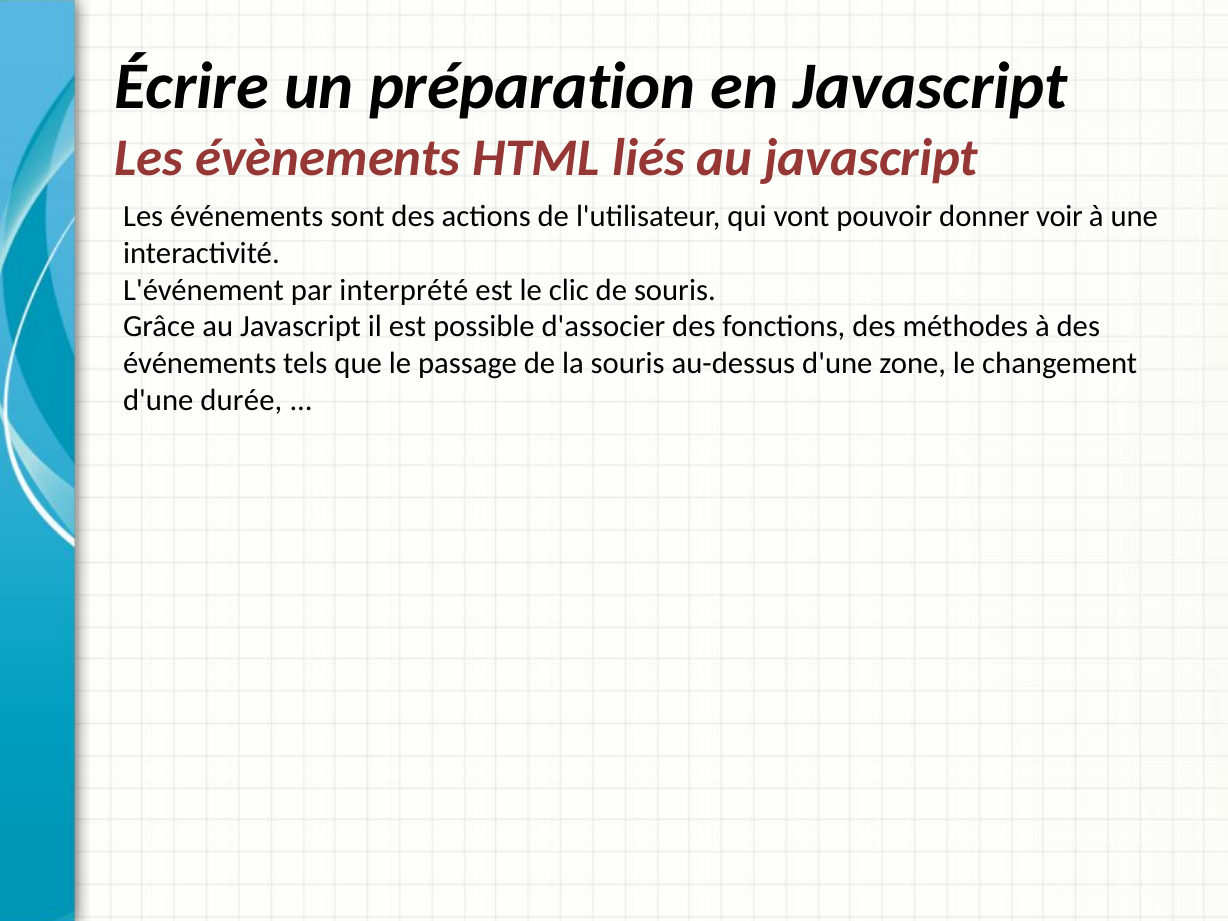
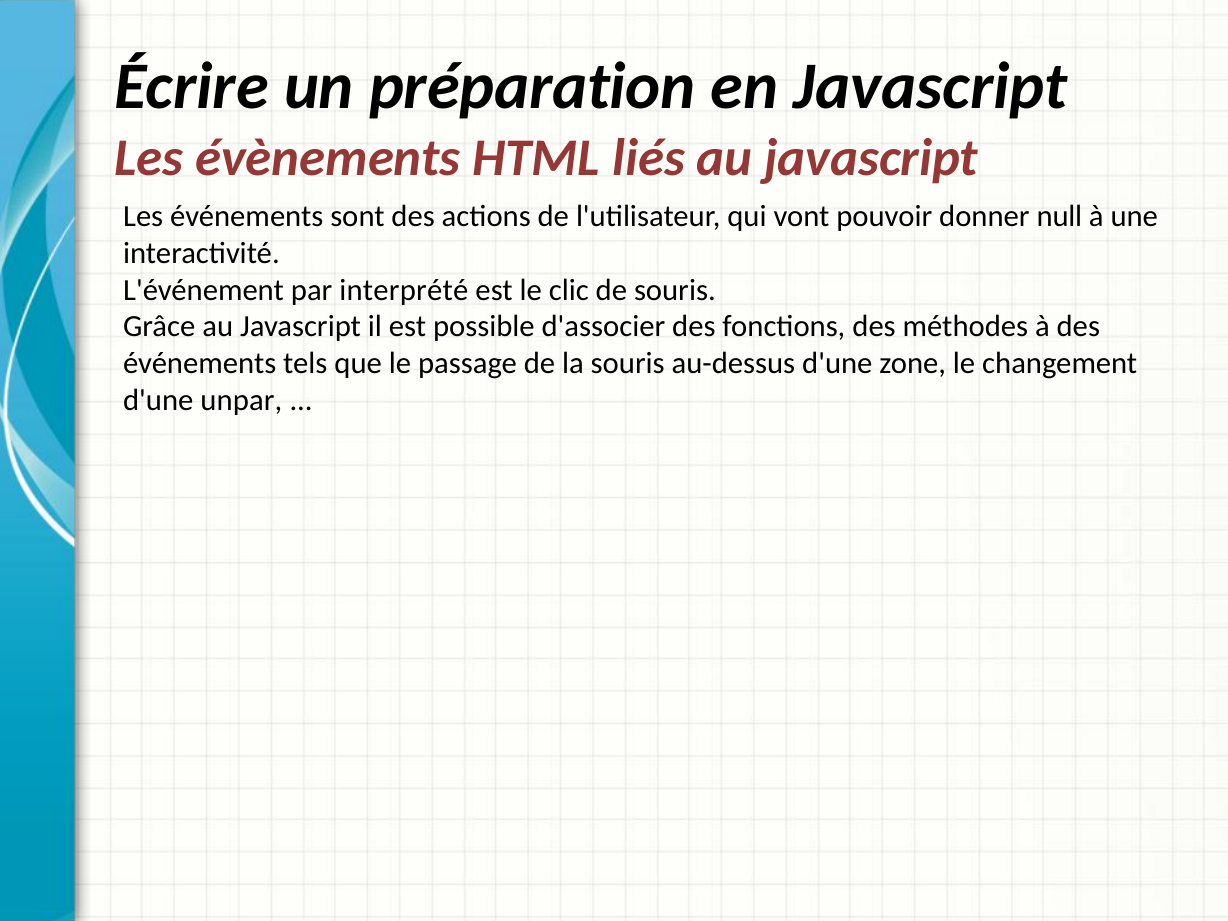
voir: voir -> null (1059, 216)
durée: durée -> unpar (241, 400)
